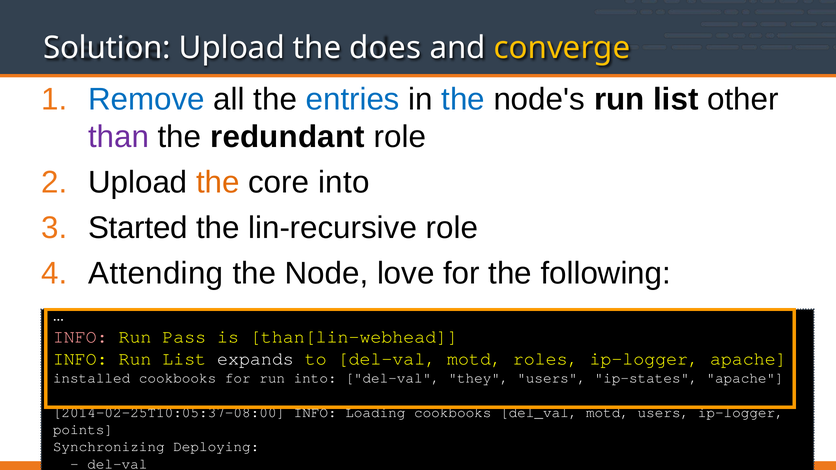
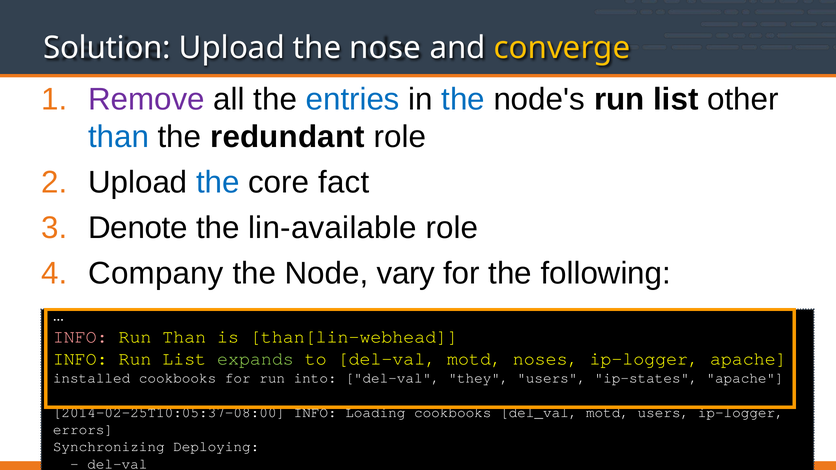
does: does -> nose (385, 48)
Remove colour: blue -> purple (146, 99)
than colour: purple -> blue (119, 137)
the colour: orange -> blue (218, 182)
core into: into -> fact (344, 182)
Started: Started -> Denote (138, 228)
lin-recursive: lin-recursive -> lin-available (332, 228)
Attending: Attending -> Company (156, 273)
love: love -> vary (406, 273)
Run Pass: Pass -> Than (184, 337)
expands colour: white -> light green (255, 359)
roles: roles -> noses (546, 359)
points: points -> errors (83, 430)
